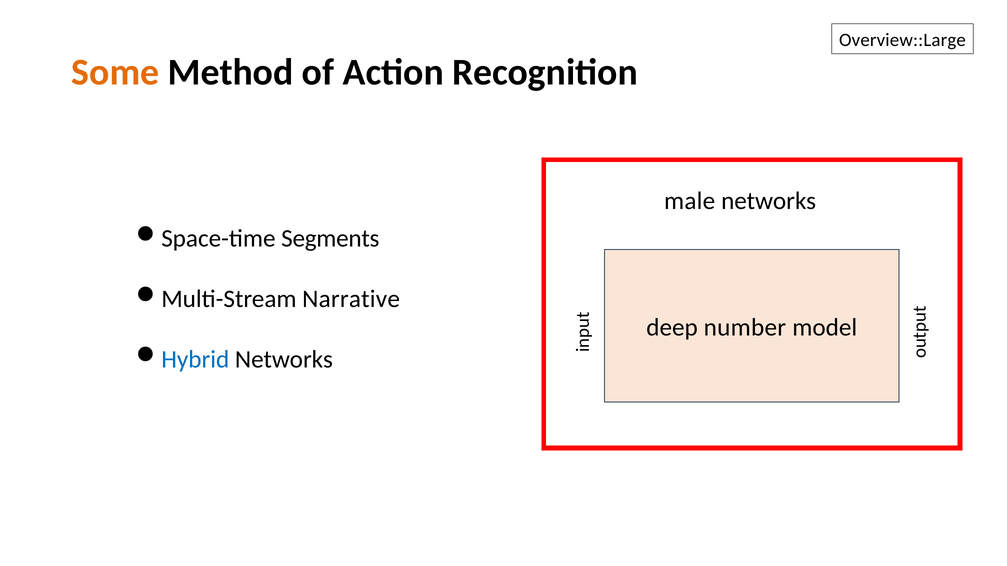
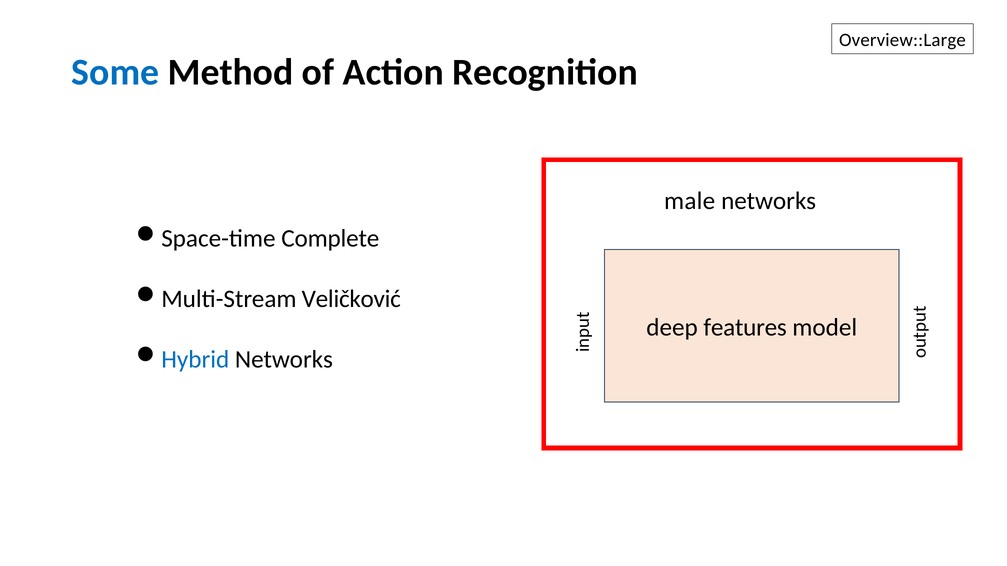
Some colour: orange -> blue (115, 72)
Segments: Segments -> Complete (330, 239)
Narrative: Narrative -> Veličković (351, 299)
number: number -> features (745, 328)
